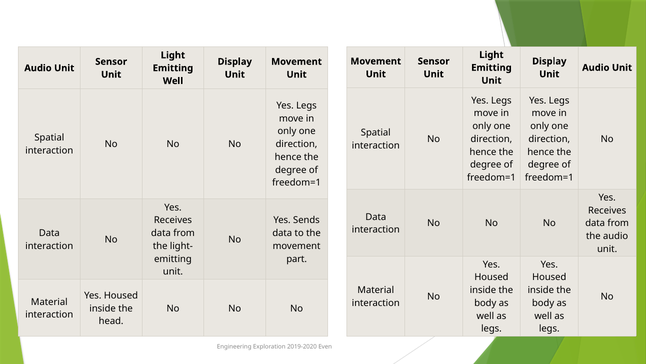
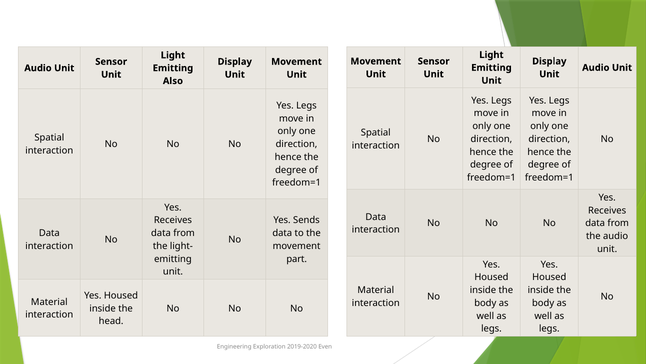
Well: Well -> Also (173, 81)
